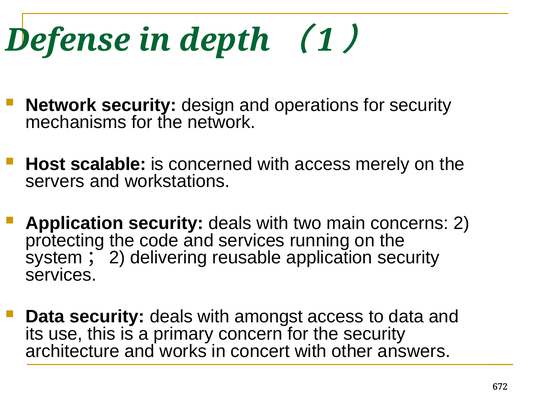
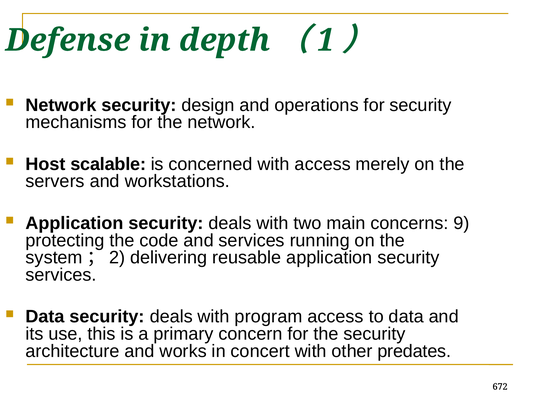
2: 2 -> 9 (462, 223)
amongst: amongst -> program (269, 317)
answers: answers -> predates (414, 351)
